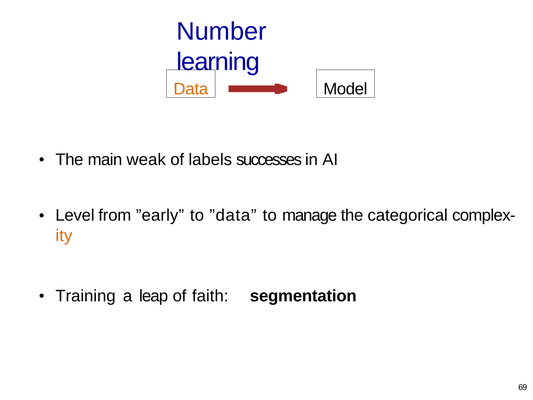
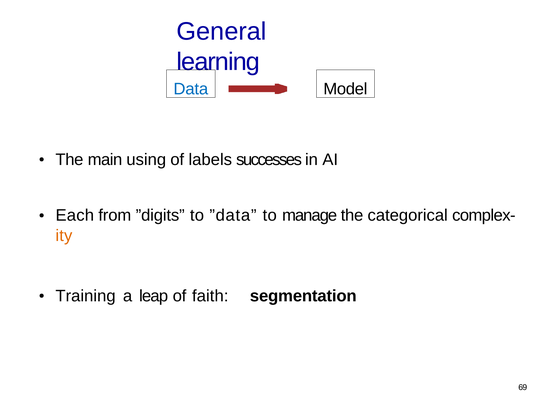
Number: Number -> General (222, 31)
Data colour: orange -> blue (191, 89)
weak: weak -> using (146, 160)
Level: Level -> Each (75, 216)
”early: ”early -> ”digits (160, 216)
